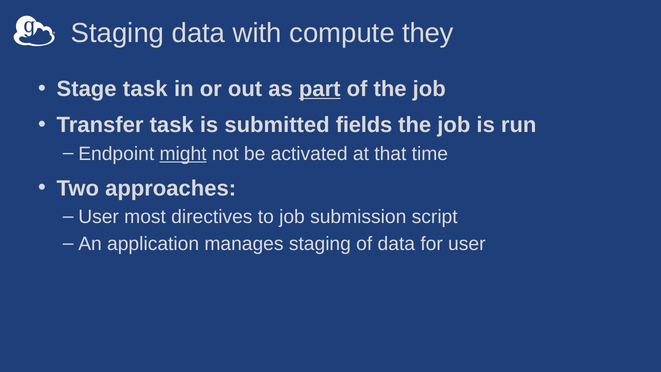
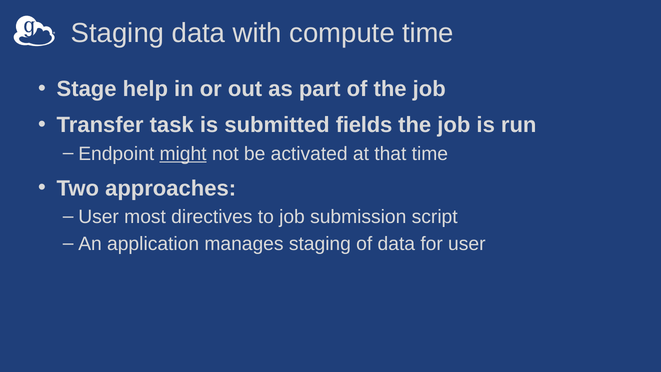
compute they: they -> time (428, 33)
Stage task: task -> help (145, 89)
part underline: present -> none (320, 89)
